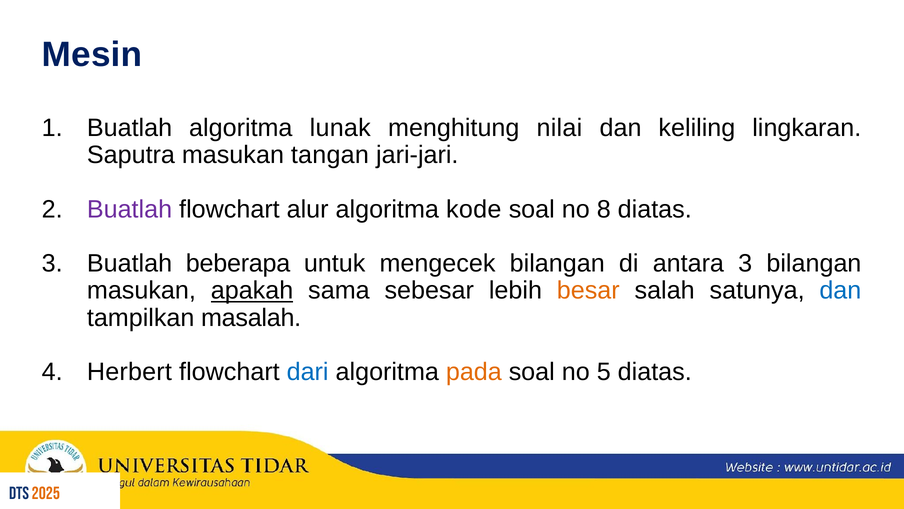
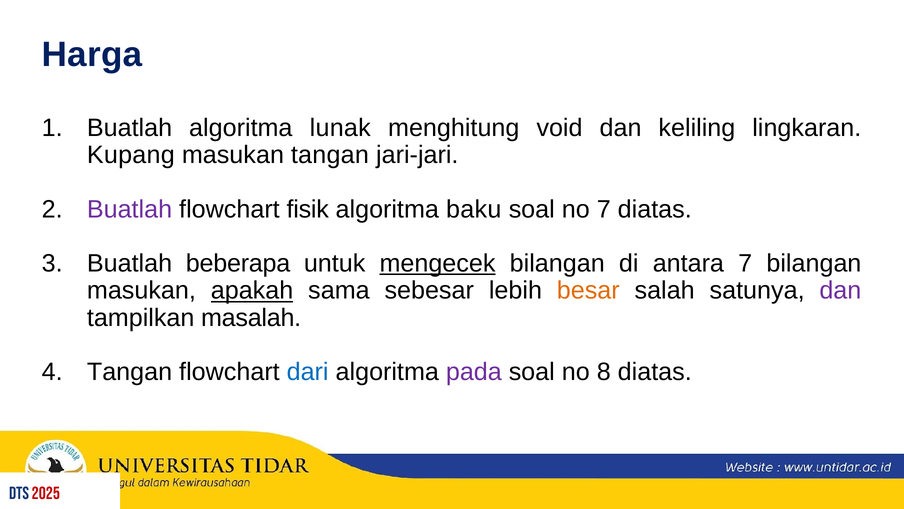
Mesin: Mesin -> Harga (92, 55)
nilai: nilai -> void (560, 128)
Saputra: Saputra -> Kupang (131, 155)
alur: alur -> fisik (308, 209)
kode: kode -> baku (474, 209)
no 8: 8 -> 7 (604, 209)
mengecek underline: none -> present (437, 263)
antara 3: 3 -> 7 (745, 263)
dan colour: blue -> purple (840, 290)
Herbert: Herbert -> Tangan (130, 372)
pada colour: orange -> purple (474, 372)
5: 5 -> 8 (604, 372)
2025 colour: orange -> red (46, 493)
